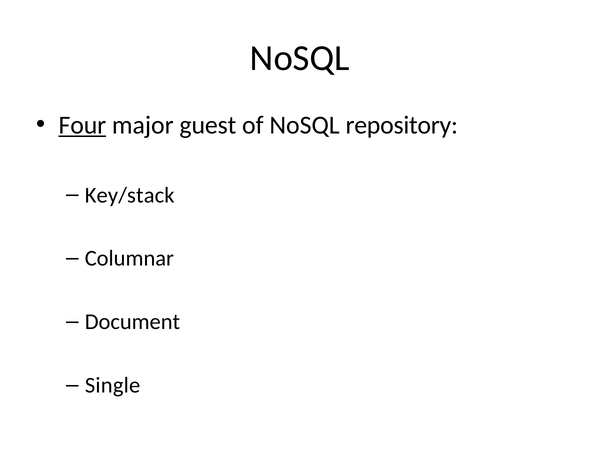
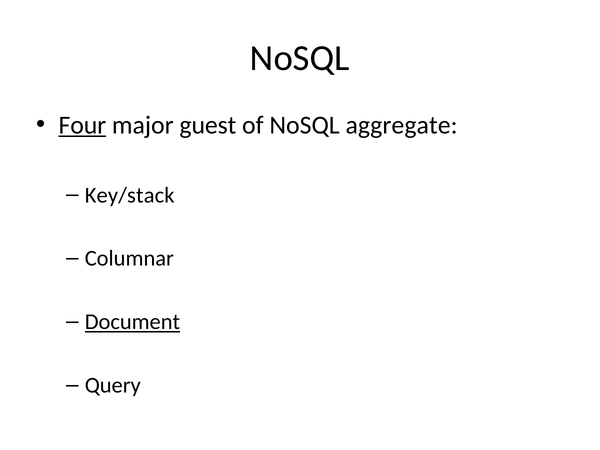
repository: repository -> aggregate (402, 125)
Document underline: none -> present (132, 322)
Single: Single -> Query (113, 385)
